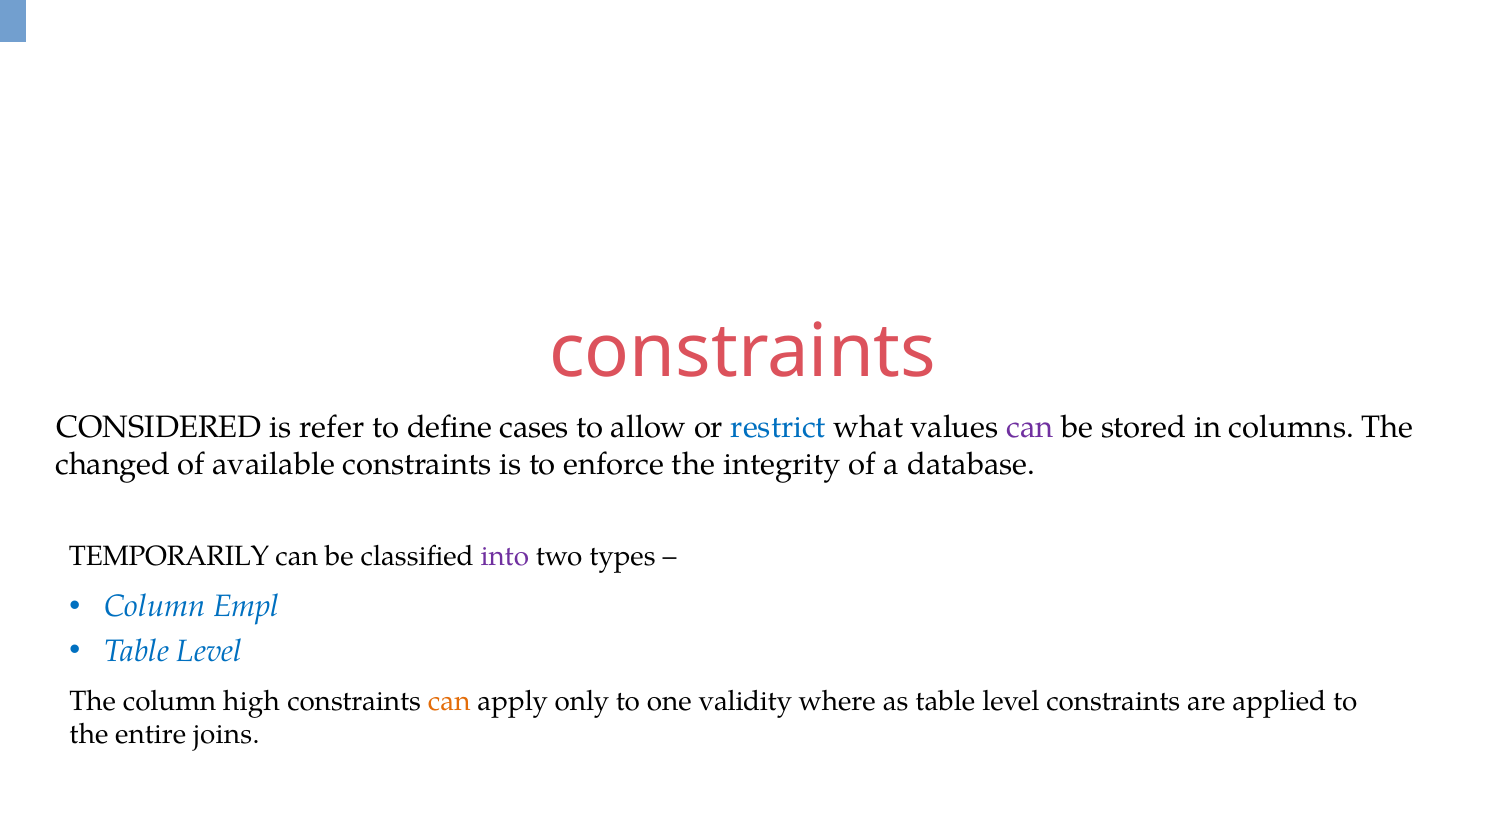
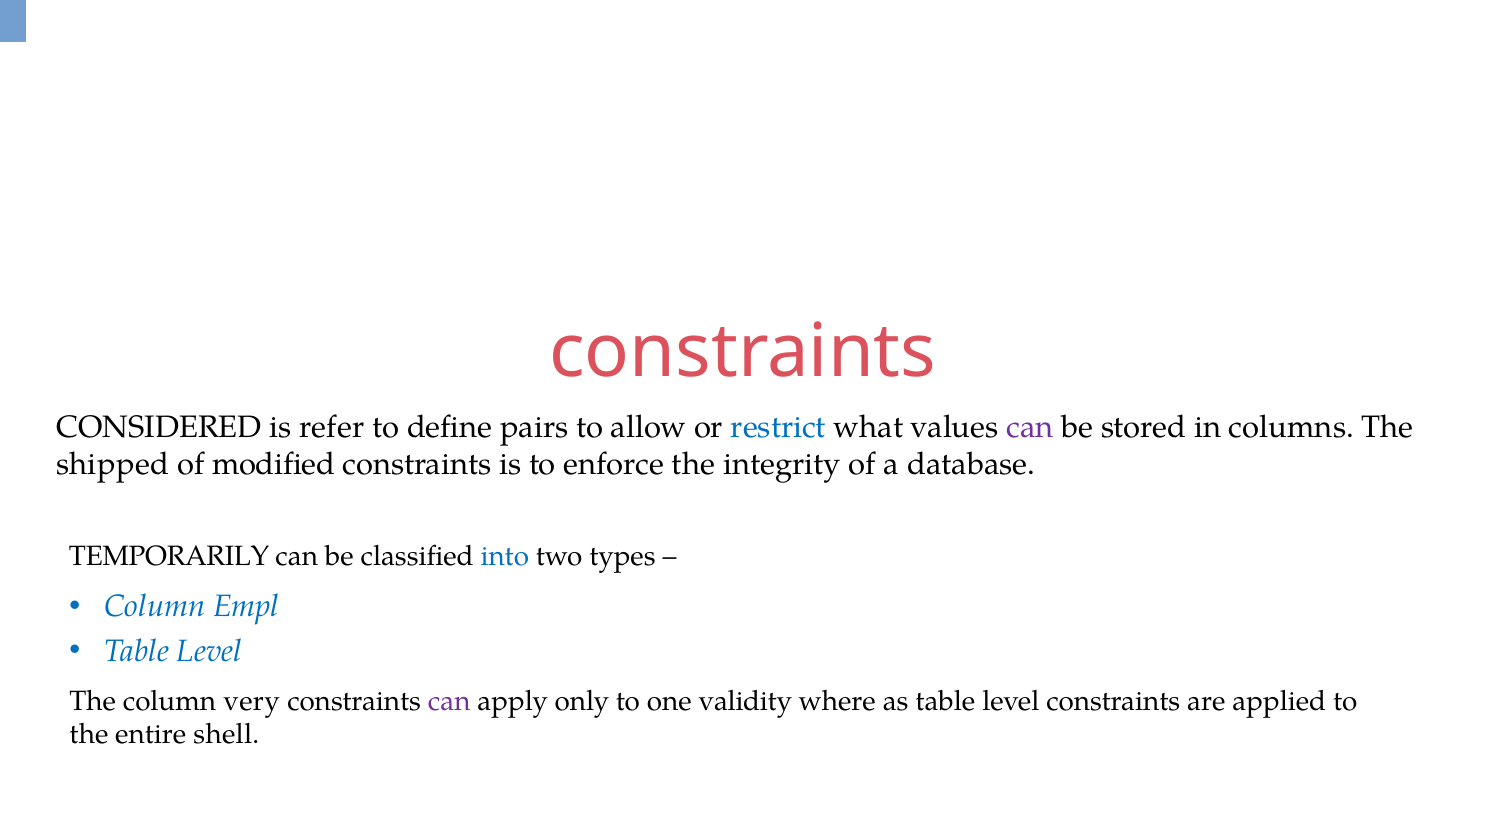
cases: cases -> pairs (534, 427)
changed: changed -> shipped (113, 464)
available: available -> modified (274, 464)
into colour: purple -> blue (505, 556)
high: high -> very (252, 701)
can colour: orange -> purple (449, 701)
joins: joins -> shell (226, 734)
